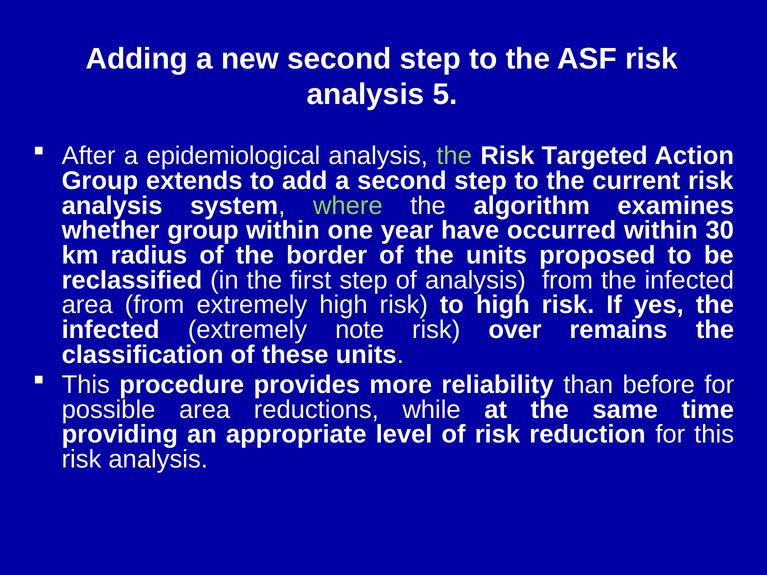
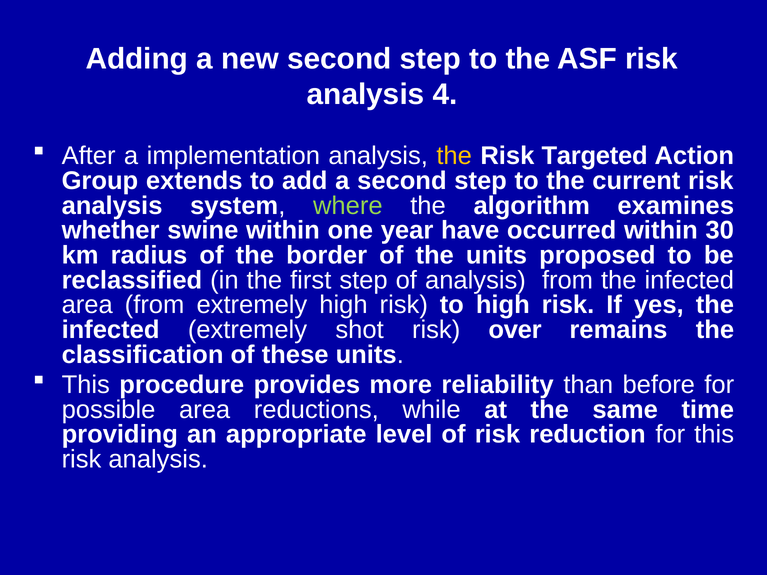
5: 5 -> 4 (445, 95)
epidemiological: epidemiological -> implementation (233, 156)
the colour: light green -> yellow (454, 156)
whether group: group -> swine (203, 231)
note: note -> shot (360, 330)
